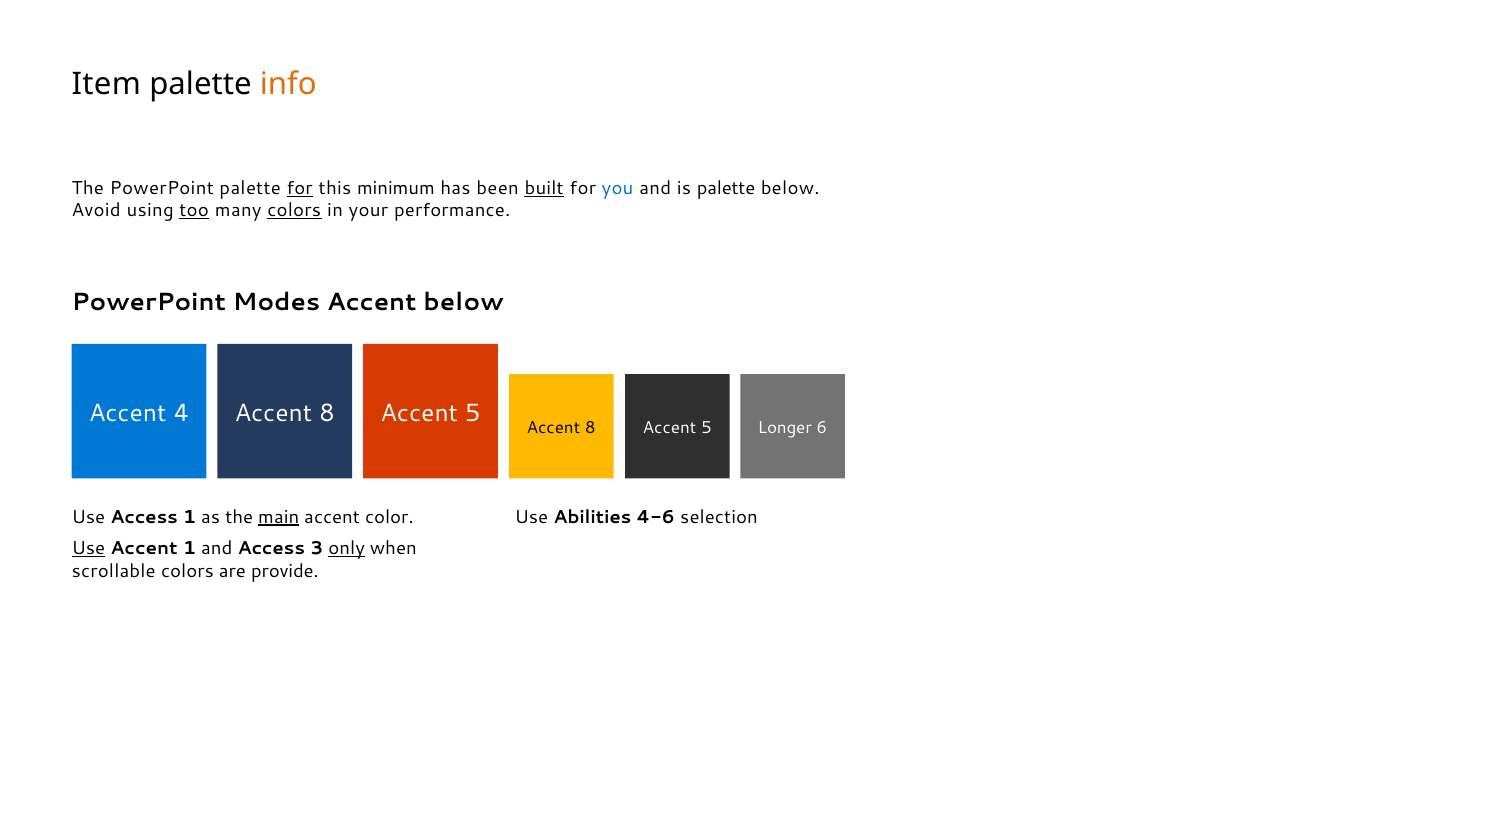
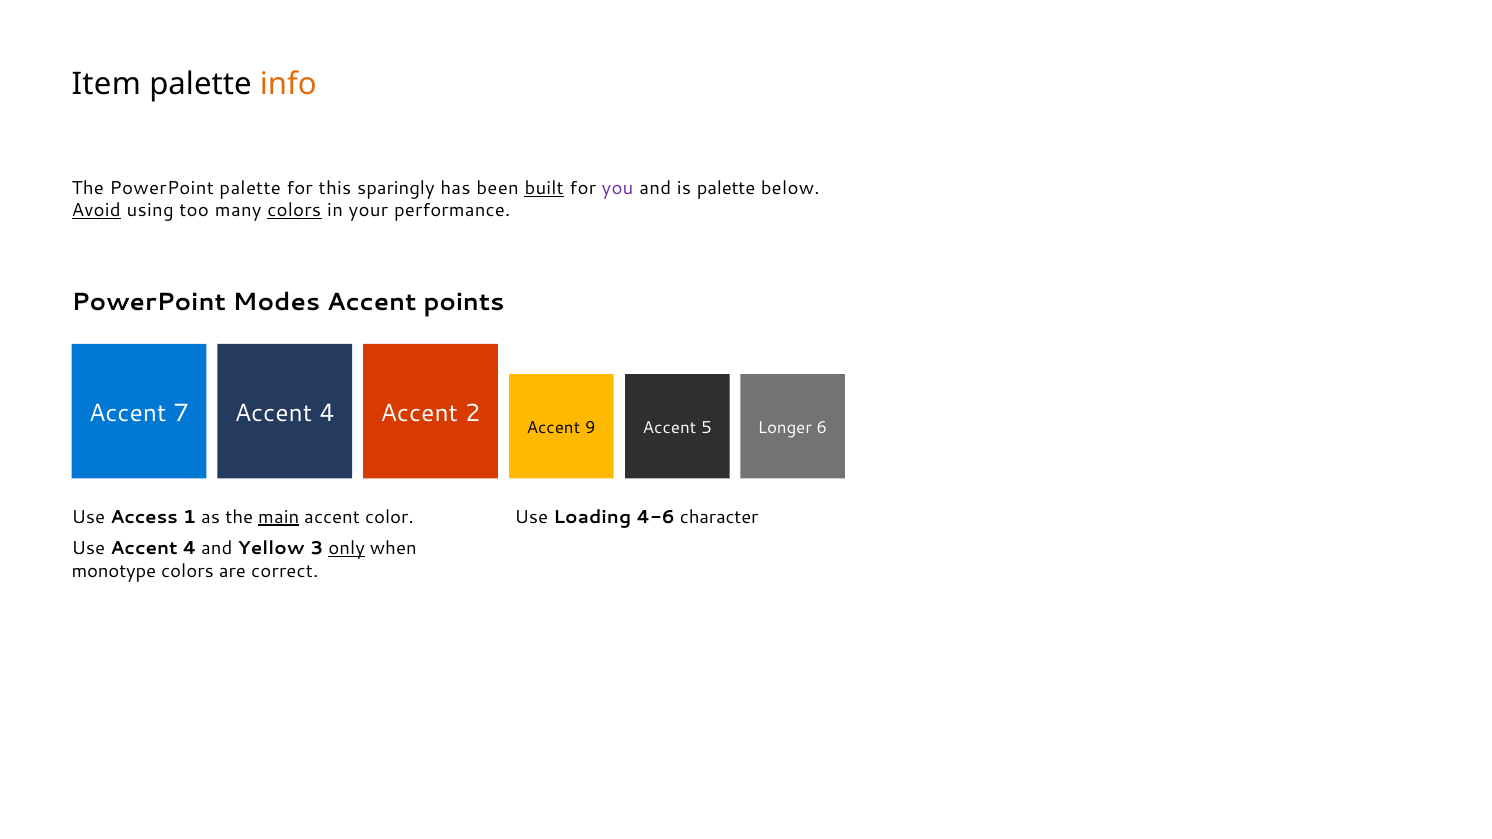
for underline: present -> none (300, 188)
minimum: minimum -> sparingly (396, 188)
you colour: blue -> purple (618, 188)
Avoid underline: none -> present (96, 211)
too underline: present -> none (194, 211)
Accent below: below -> points (464, 302)
4: 4 -> 7 (181, 413)
8: 8 -> 4 (327, 413)
5: 5 -> 2 (473, 413)
8: 8 -> 9 (590, 428)
Abilities: Abilities -> Loading (592, 517)
selection: selection -> character (719, 517)
Use underline: present -> none (88, 549)
1: 1 -> 4 (190, 549)
and Access: Access -> Yellow (271, 549)
scrollable: scrollable -> monotype (114, 571)
provide: provide -> correct (285, 571)
